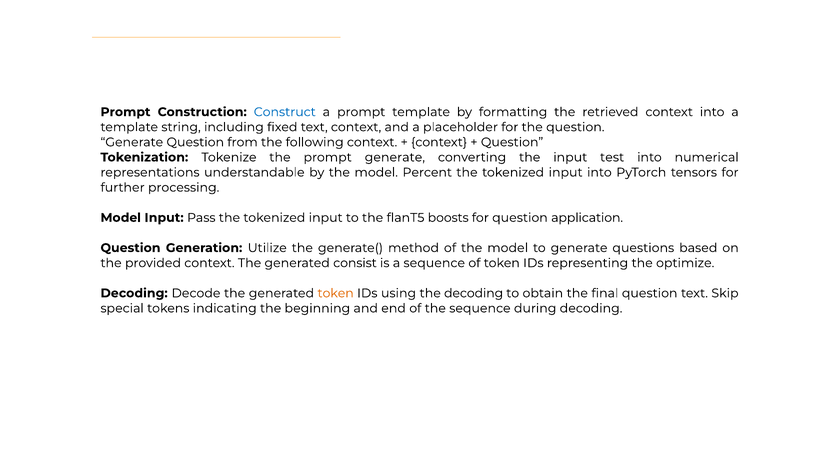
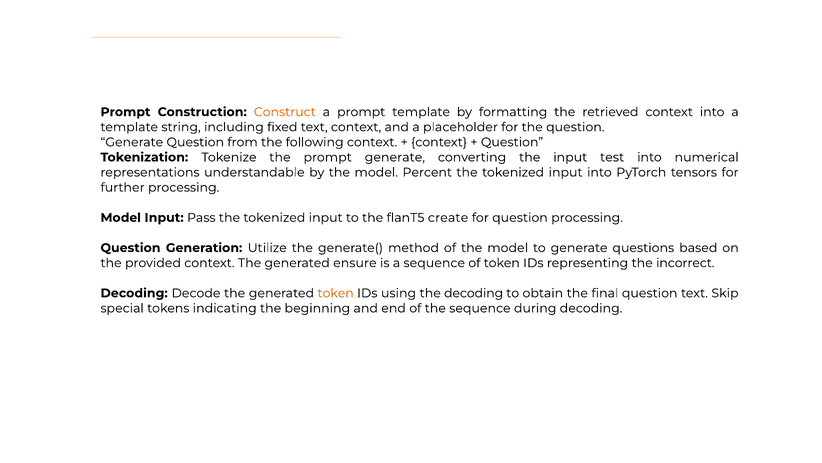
Construct colour: blue -> orange (285, 112)
boosts: boosts -> create (448, 217)
question application: application -> processing (587, 217)
consist: consist -> ensure (355, 263)
optimize: optimize -> incorrect (685, 263)
